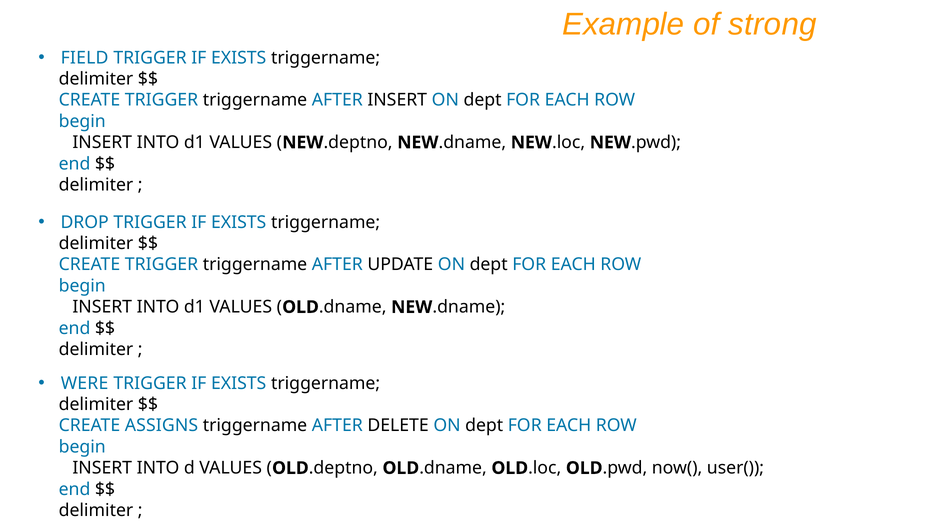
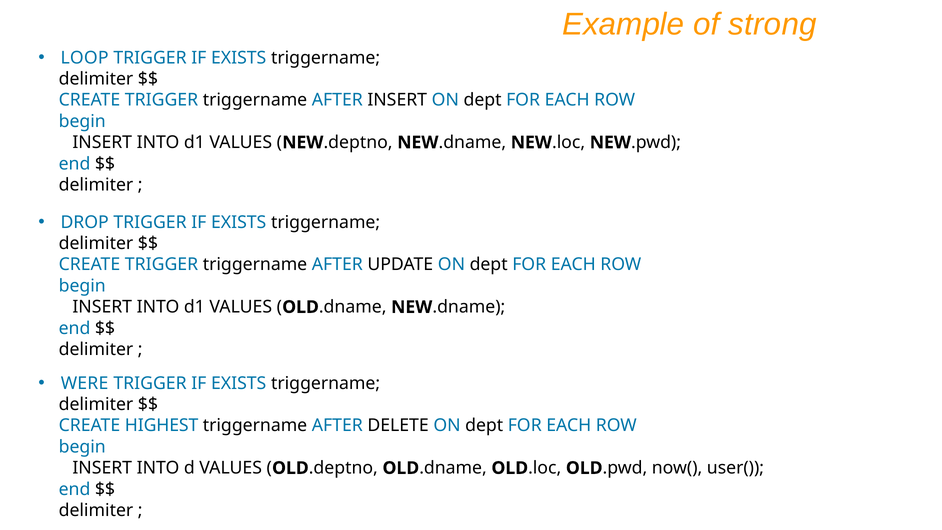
FIELD: FIELD -> LOOP (85, 58)
ASSIGNS: ASSIGNS -> HIGHEST (162, 426)
